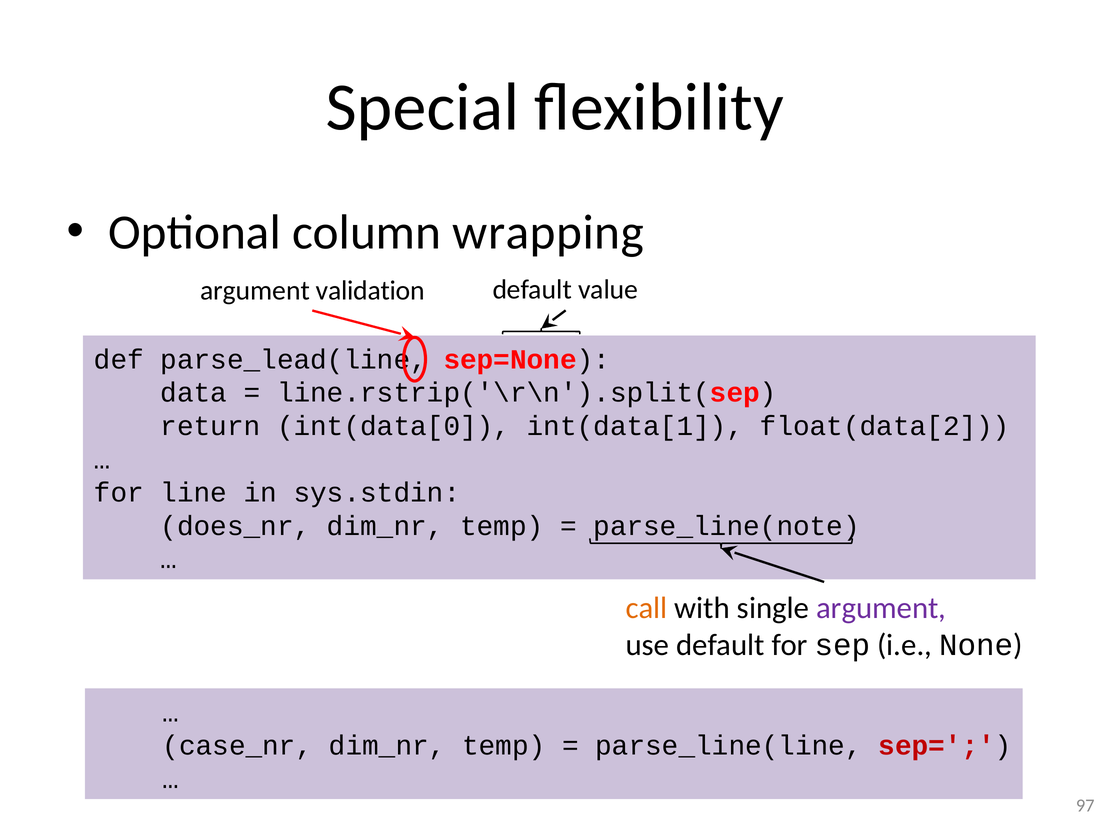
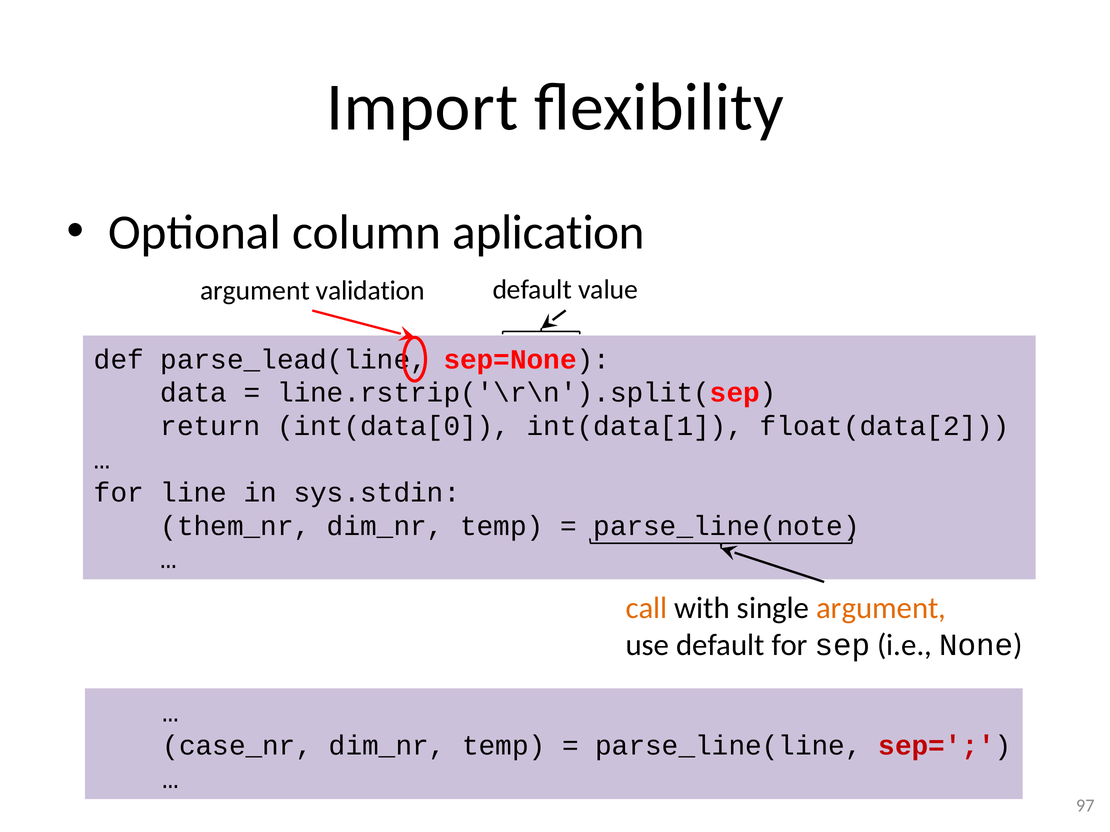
Special: Special -> Import (422, 107)
wrapping: wrapping -> aplication (549, 233)
does_nr: does_nr -> them_nr (235, 526)
argument colour: purple -> orange (881, 608)
